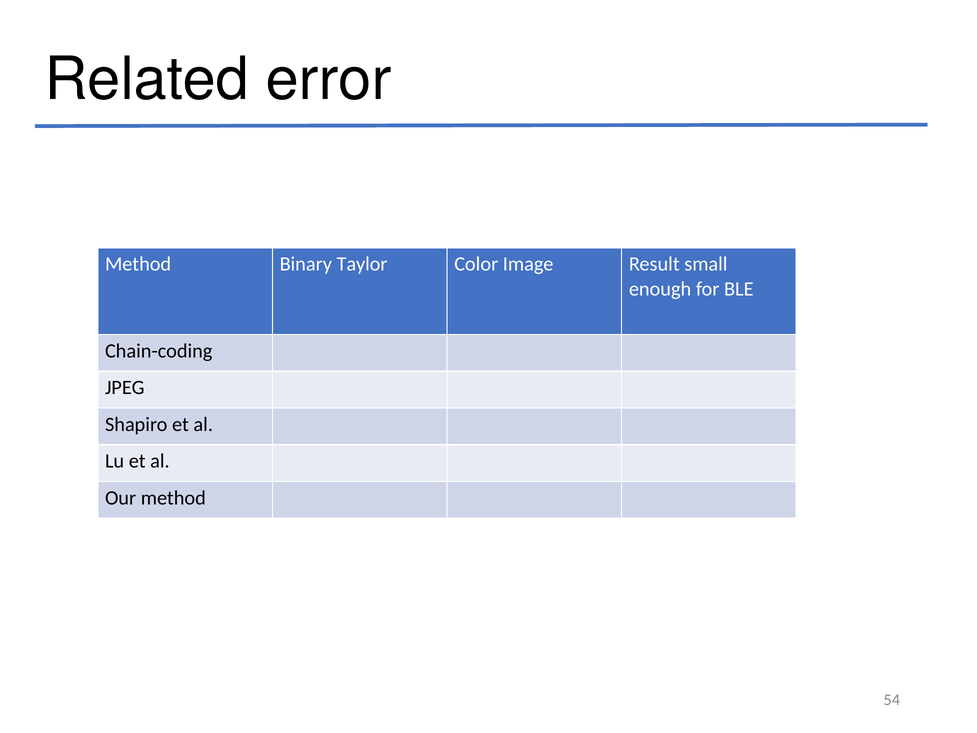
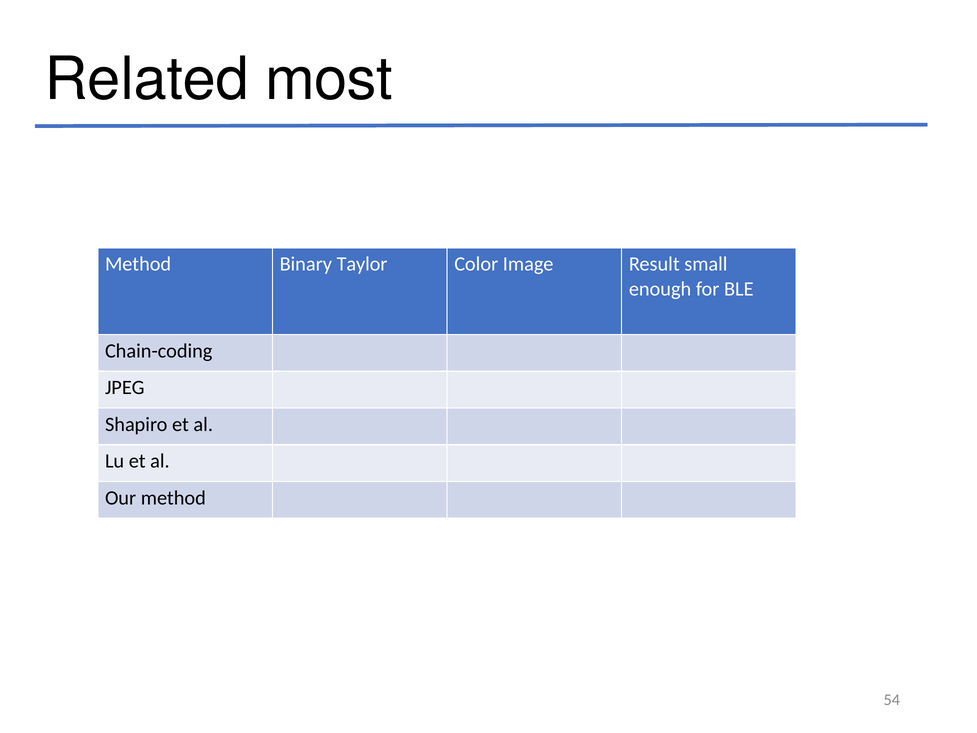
error: error -> most (329, 79)
